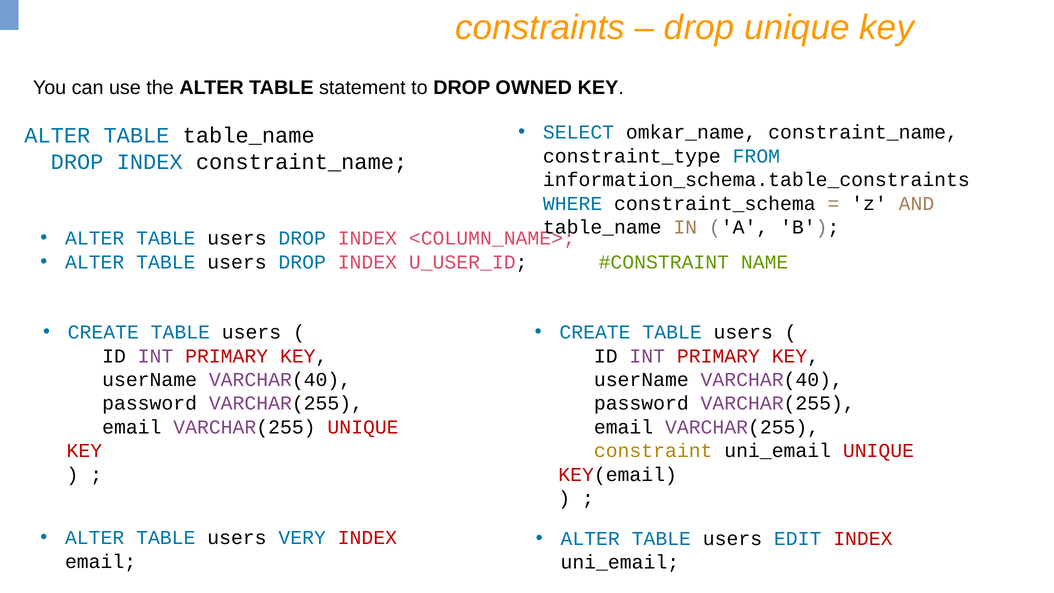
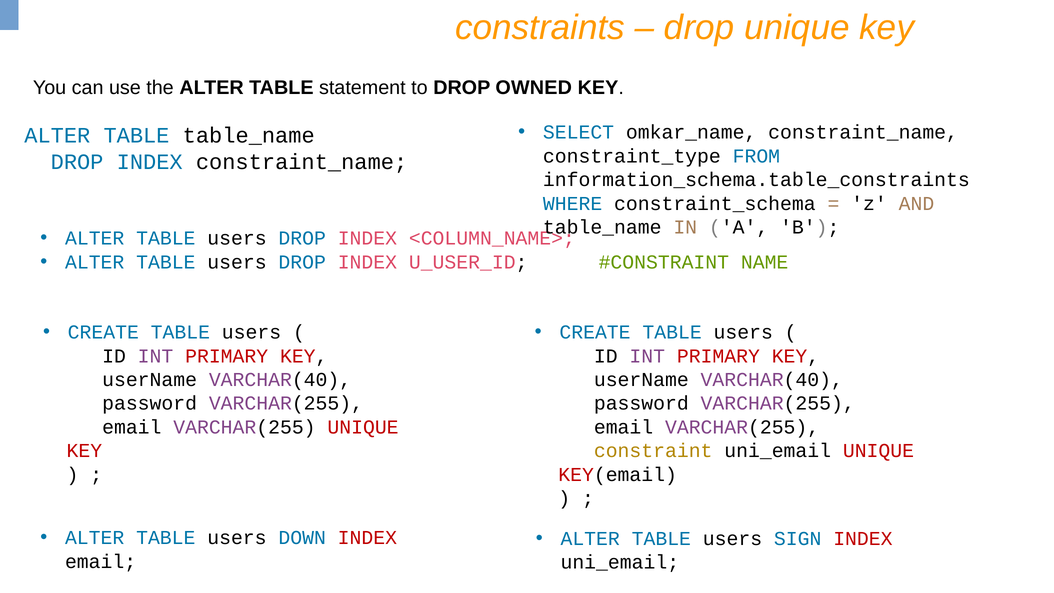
VERY: VERY -> DOWN (302, 538)
EDIT: EDIT -> SIGN (798, 538)
